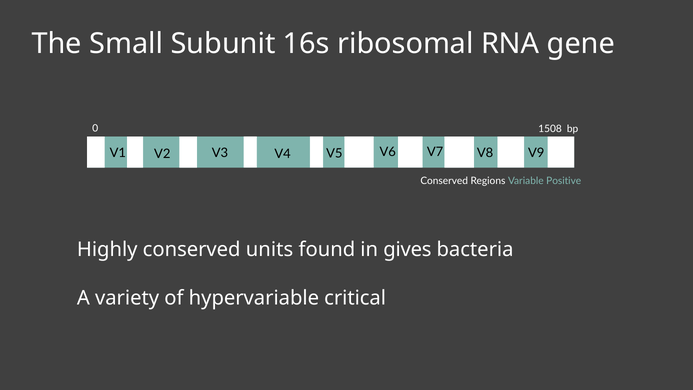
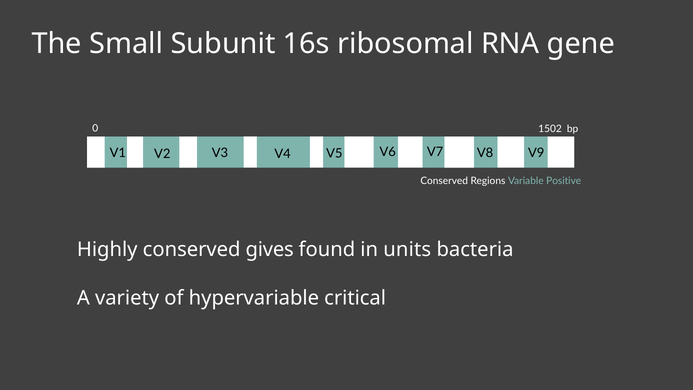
1508: 1508 -> 1502 (550, 129)
units: units -> gives (270, 249)
gives: gives -> units (407, 249)
